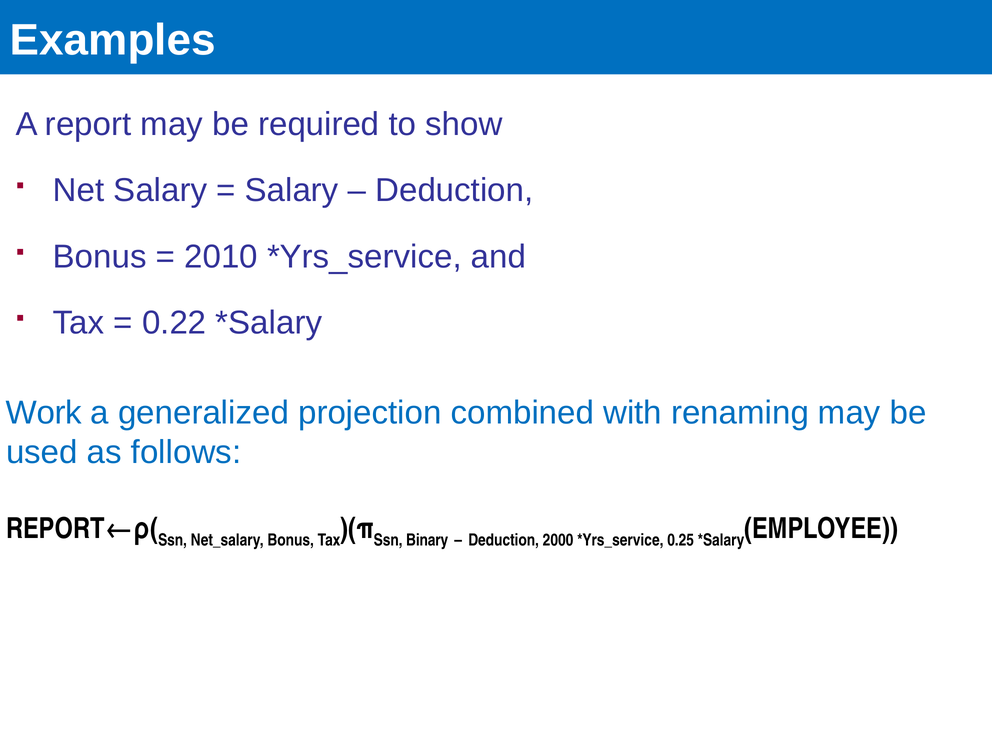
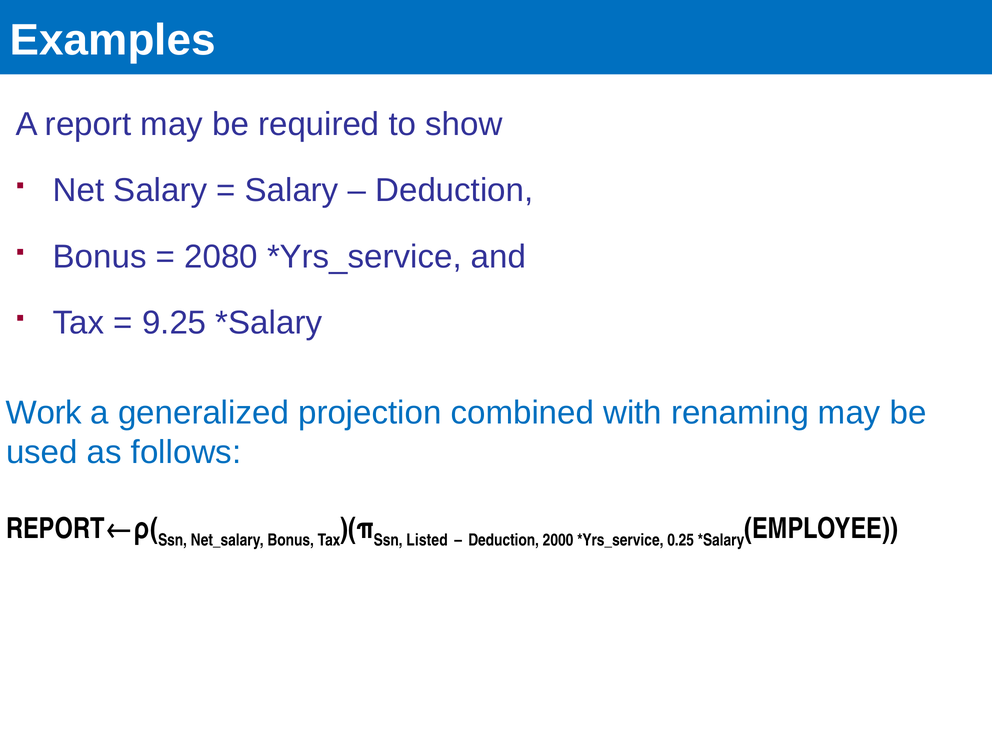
2010: 2010 -> 2080 (221, 257)
0.22: 0.22 -> 9.25 (174, 323)
Binary: Binary -> Listed (427, 540)
